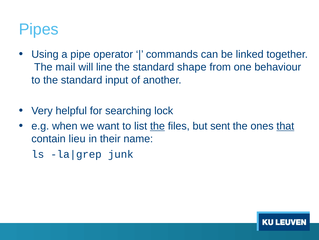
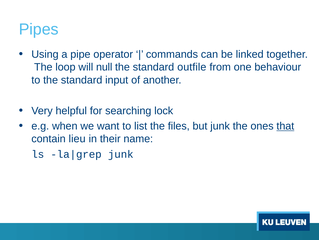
mail: mail -> loop (65, 67)
line: line -> null (104, 67)
shape: shape -> outfile (192, 67)
the underline: present -> none (157, 126)
but sent: sent -> junk (220, 126)
